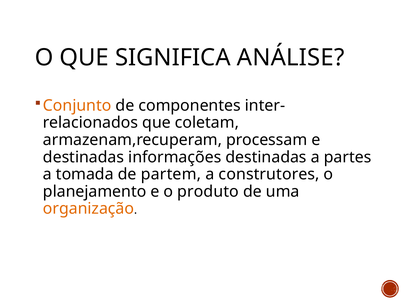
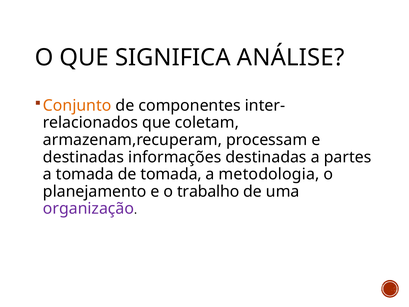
de partem: partem -> tomada (171, 174)
construtores: construtores -> metodologia (269, 174)
produto: produto -> trabalho (208, 191)
organização colour: orange -> purple (89, 209)
